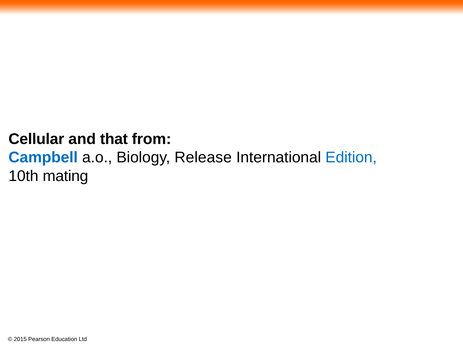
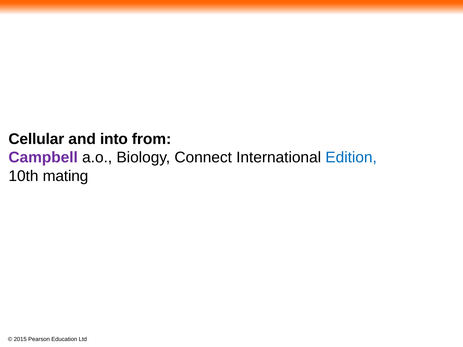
that: that -> into (114, 139)
Campbell colour: blue -> purple (43, 158)
Release: Release -> Connect (203, 158)
